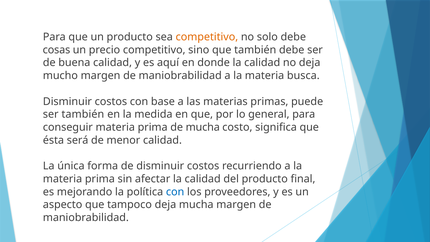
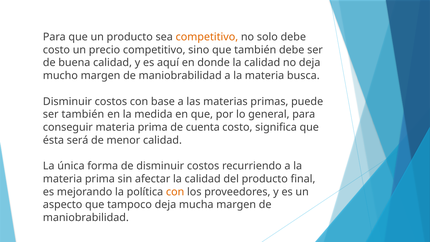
cosas: cosas -> costo (56, 50)
de mucha: mucha -> cuenta (203, 127)
con colour: blue -> orange (175, 192)
